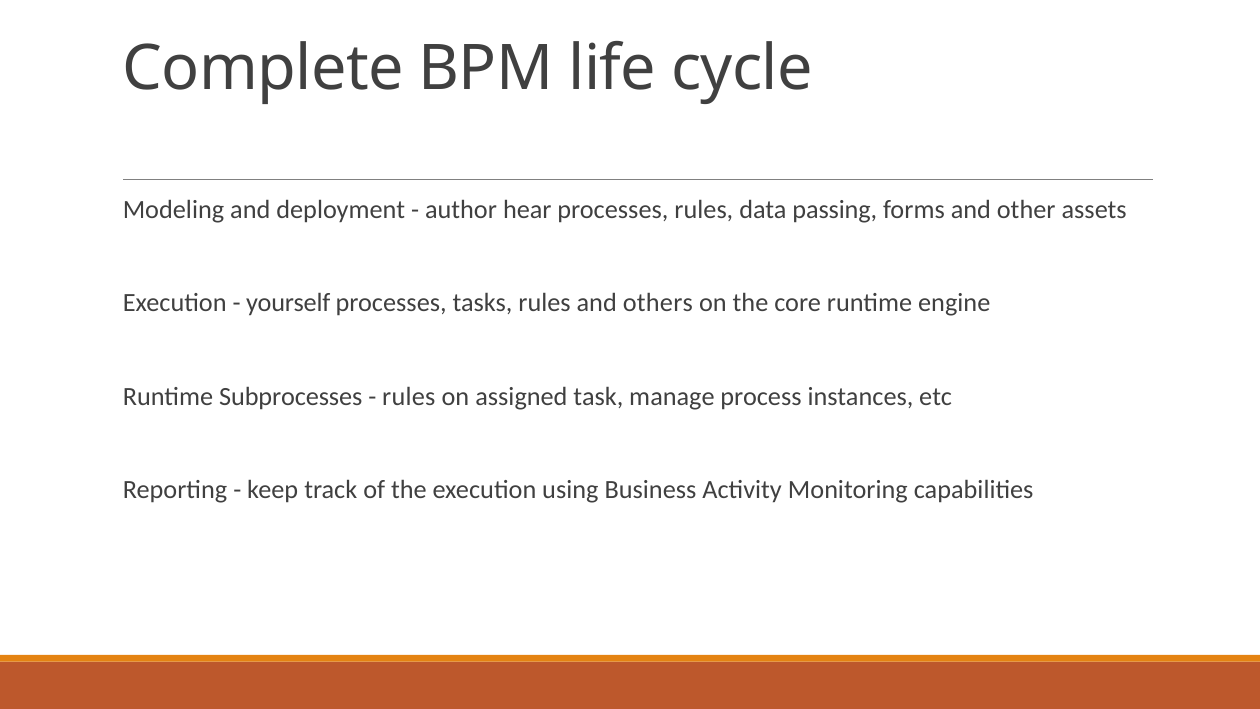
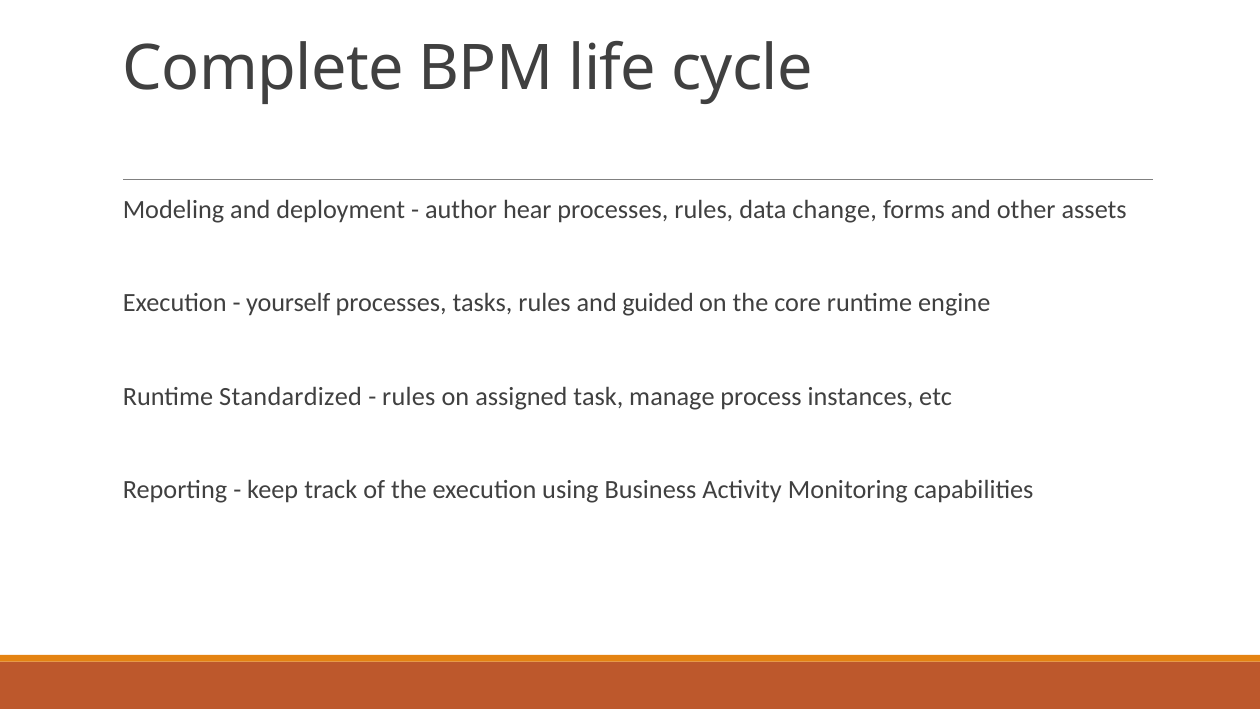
passing: passing -> change (835, 209)
others: others -> guided (658, 303)
Subprocesses: Subprocesses -> Standardized (291, 396)
